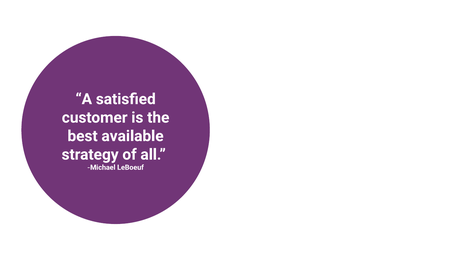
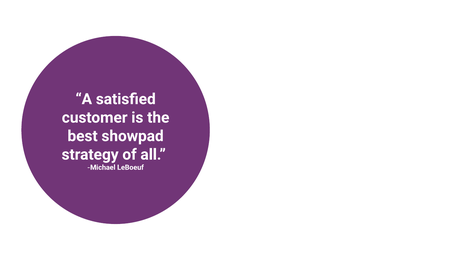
available: available -> showpad (133, 136)
